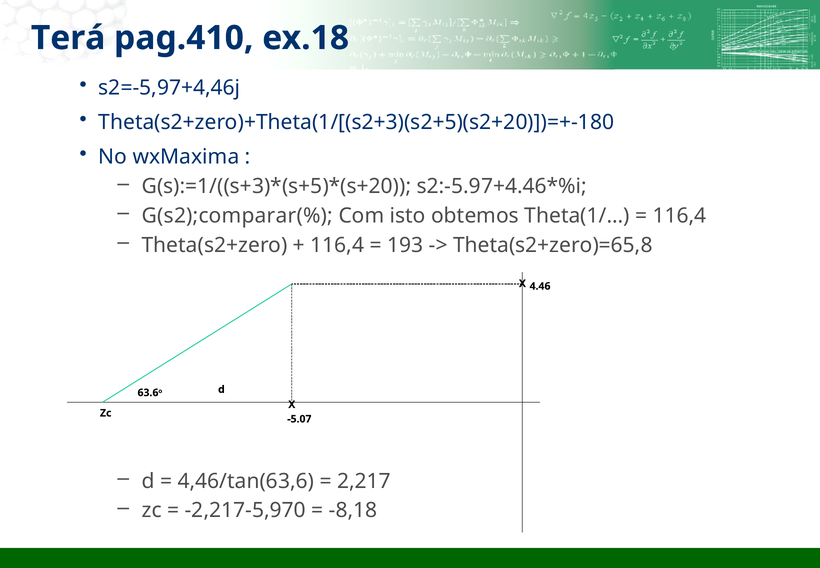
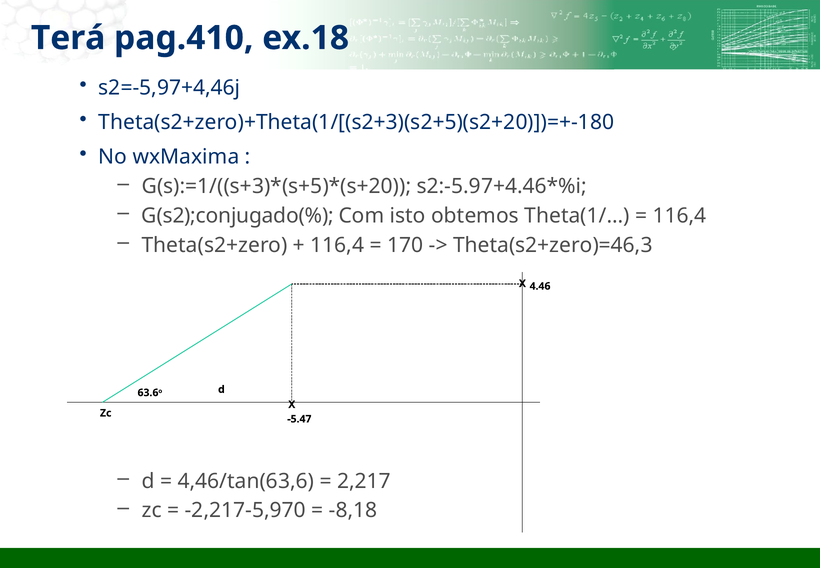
G(s2);comparar(%: G(s2);comparar(% -> G(s2);conjugado(% (238, 216)
193: 193 -> 170 (405, 245)
Theta(s2+zero)=65,8: Theta(s2+zero)=65,8 -> Theta(s2+zero)=46,3 (553, 245)
-5.07: -5.07 -> -5.47 (299, 419)
